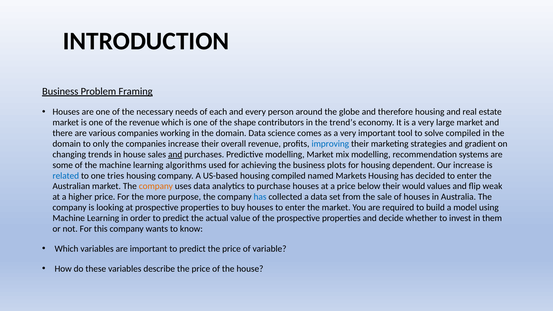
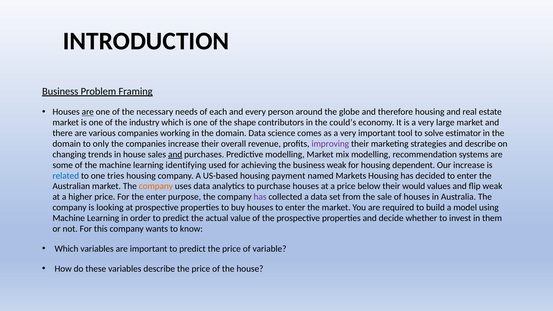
are underline: none -> present (88, 112)
the revenue: revenue -> industry (144, 123)
trend’s: trend’s -> could’s (343, 123)
solve compiled: compiled -> estimator (463, 133)
improving colour: blue -> purple (330, 144)
and gradient: gradient -> describe (480, 144)
algorithms: algorithms -> identifying (186, 165)
business plots: plots -> weak (337, 165)
housing compiled: compiled -> payment (288, 176)
the more: more -> enter (156, 197)
has colour: blue -> purple (260, 197)
